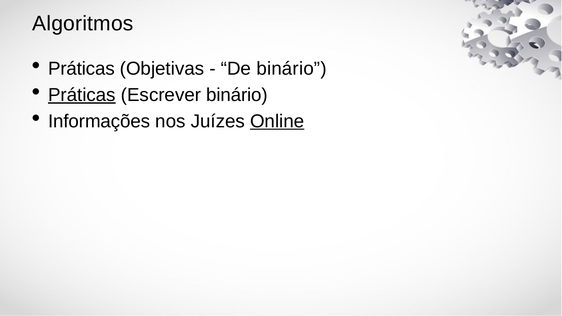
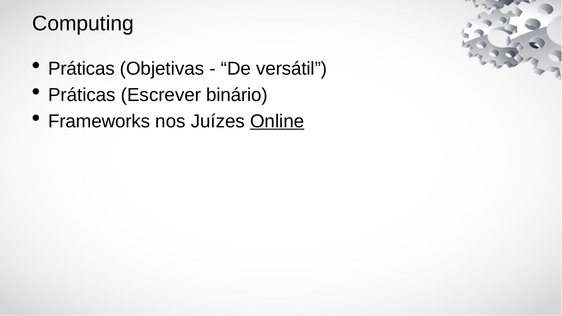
Algoritmos: Algoritmos -> Computing (83, 23)
De binário: binário -> versátil (292, 69)
Práticas underline: present -> none (82, 95)
Informações: Informações -> Frameworks (99, 121)
